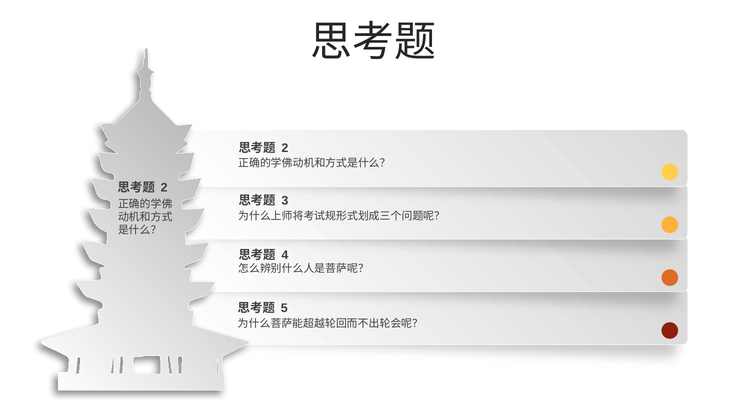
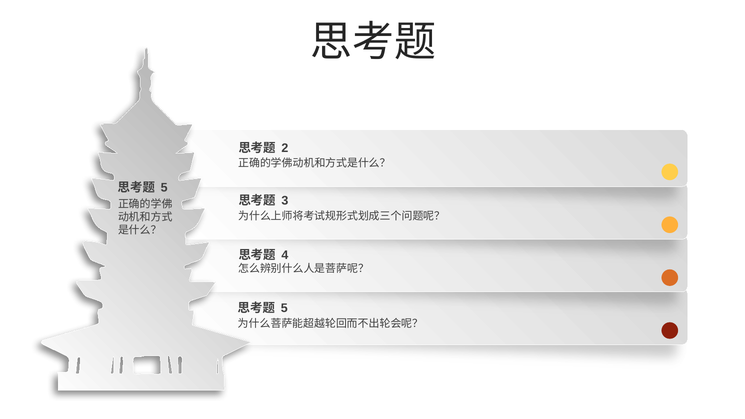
2: 2 -> 5 (164, 188)
